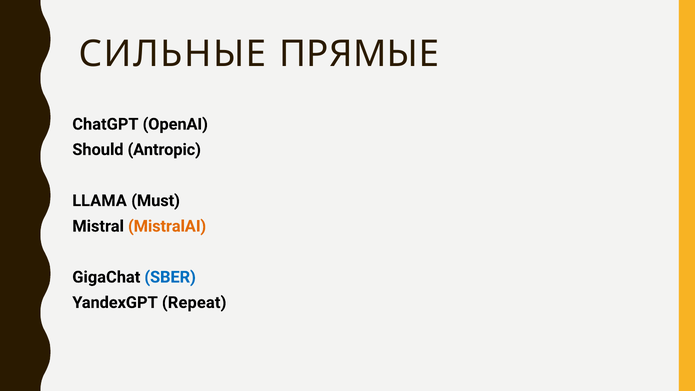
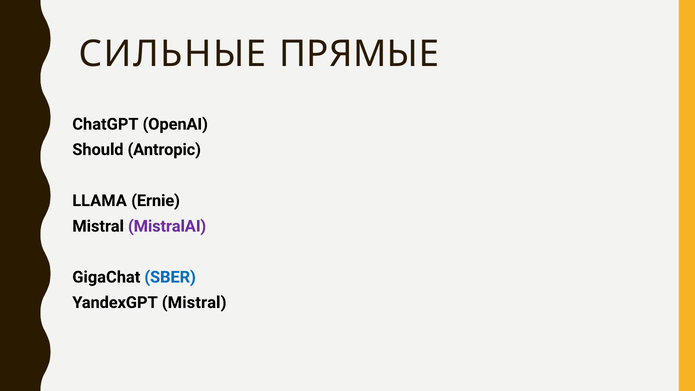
Must: Must -> Ernie (156, 201)
MistralAI colour: orange -> purple (167, 226)
YandexGPT Repeat: Repeat -> Mistral (194, 303)
